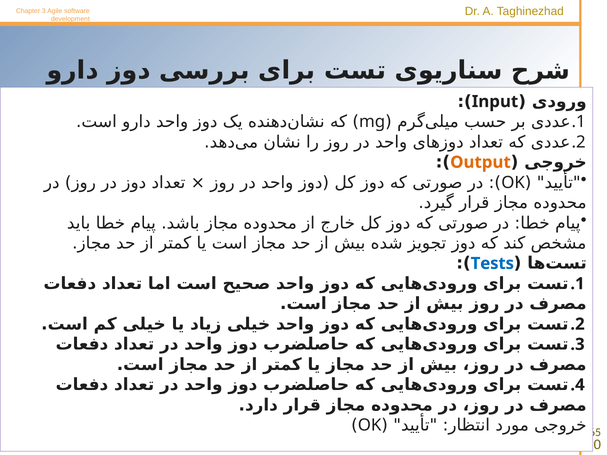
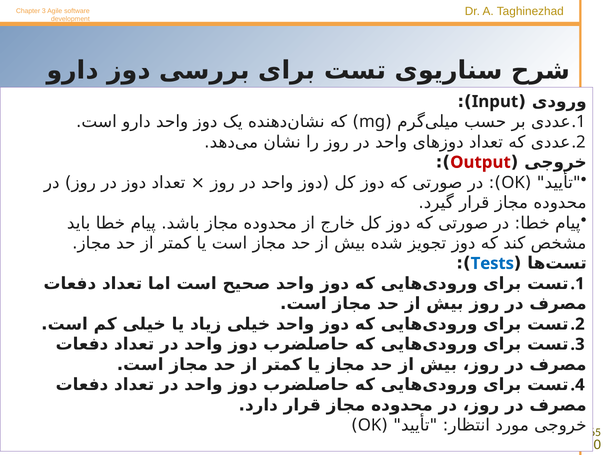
Output colour: orange -> red (480, 162)
